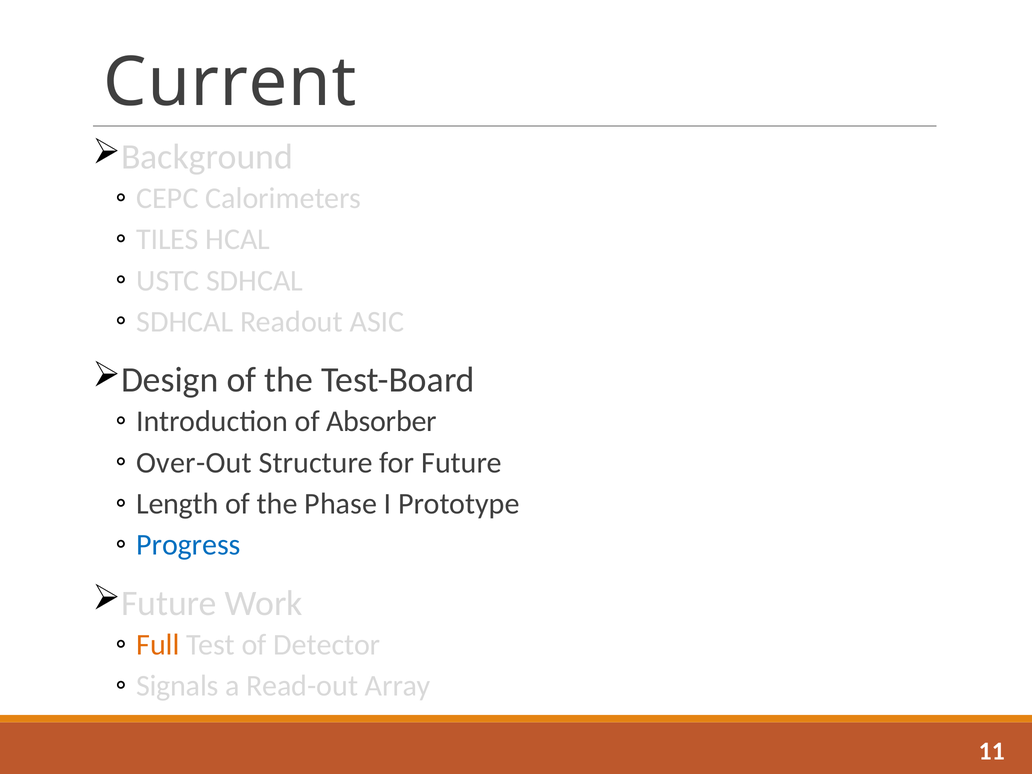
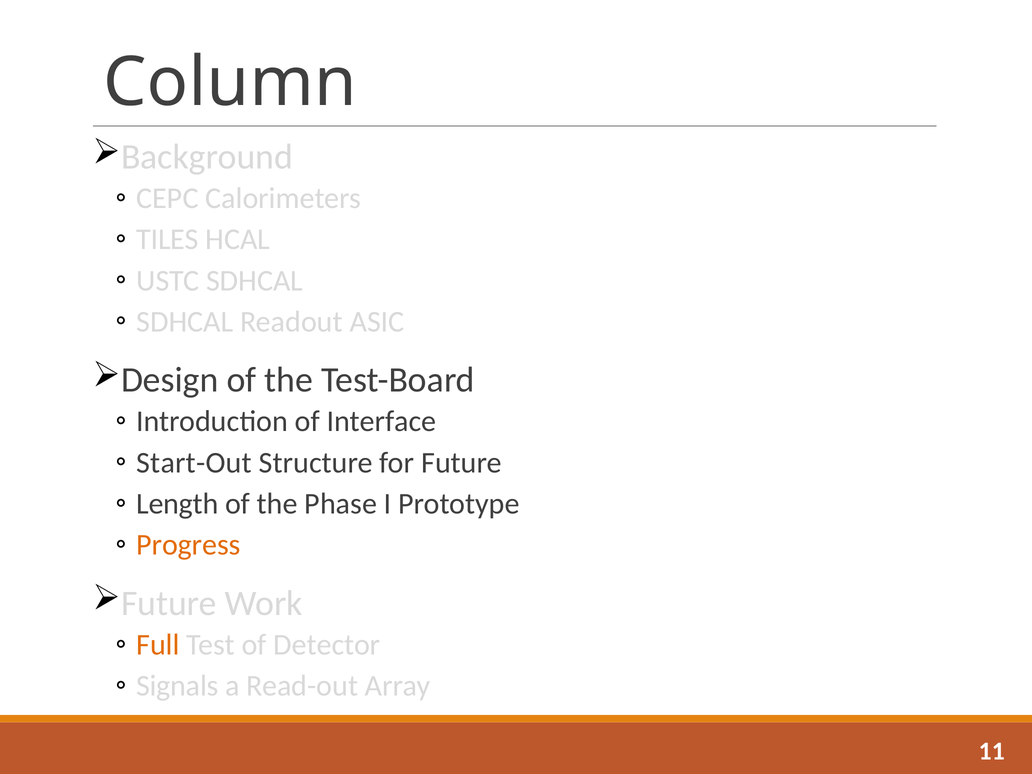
Current: Current -> Column (230, 82)
Absorber: Absorber -> Interface (381, 422)
Over-Out: Over-Out -> Start-Out (194, 463)
Progress colour: blue -> orange (188, 545)
